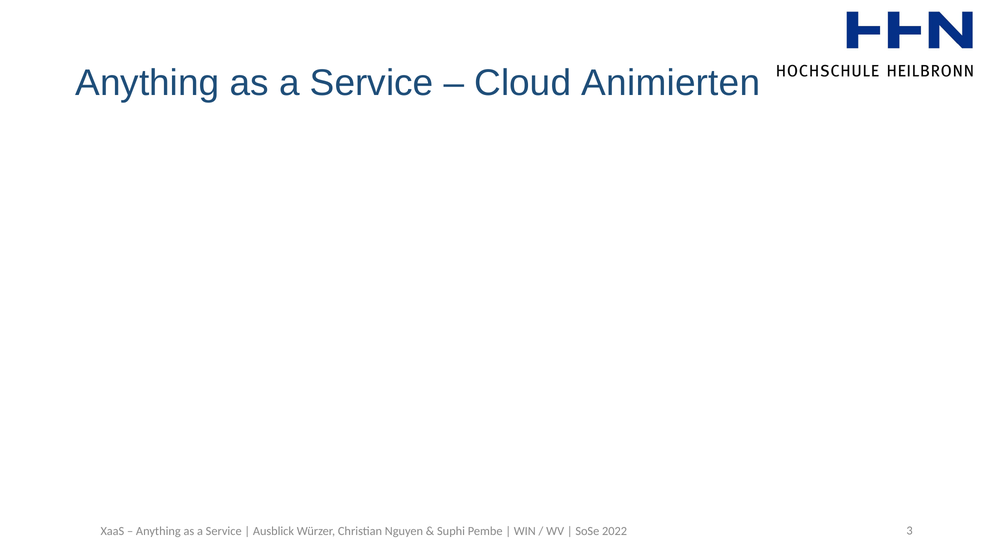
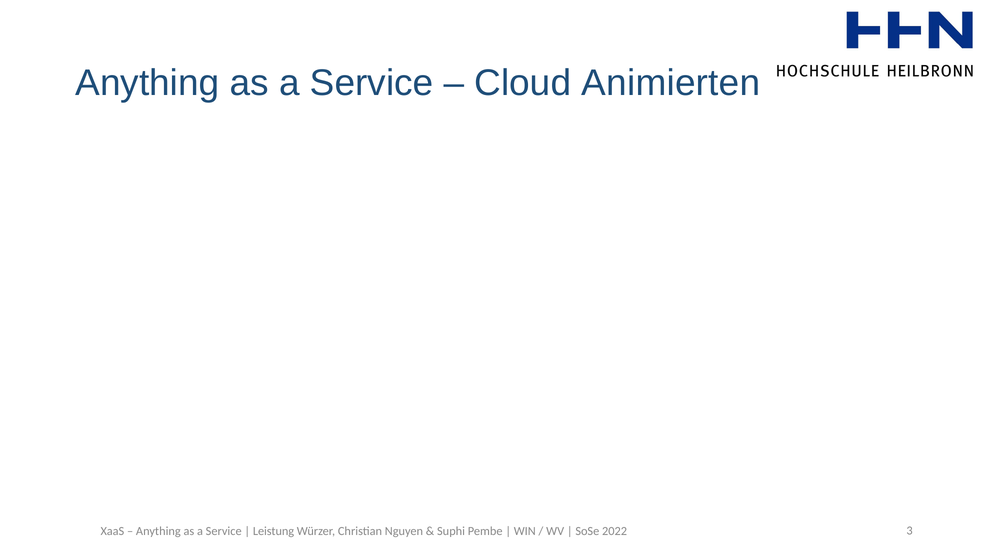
Ausblick: Ausblick -> Leistung (273, 531)
